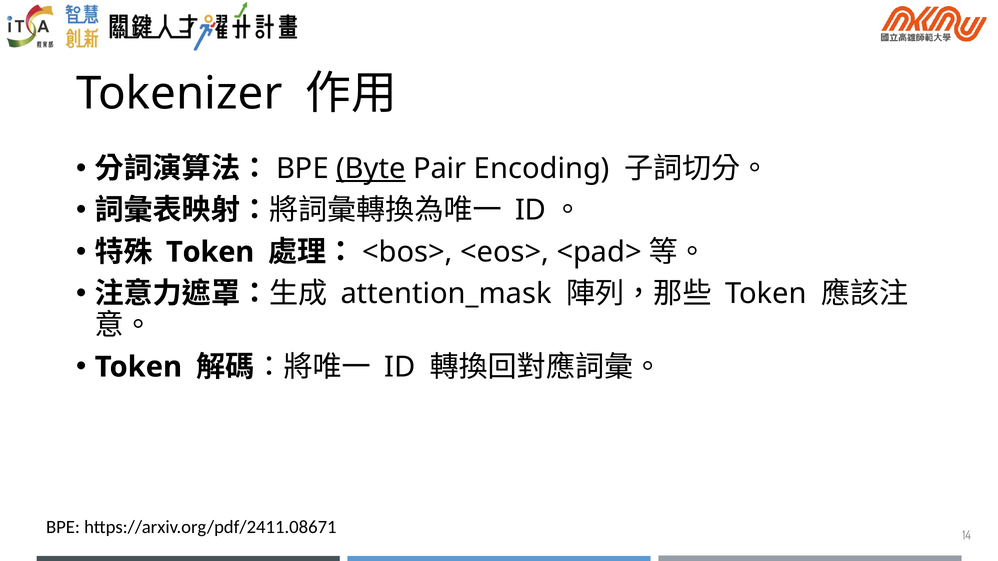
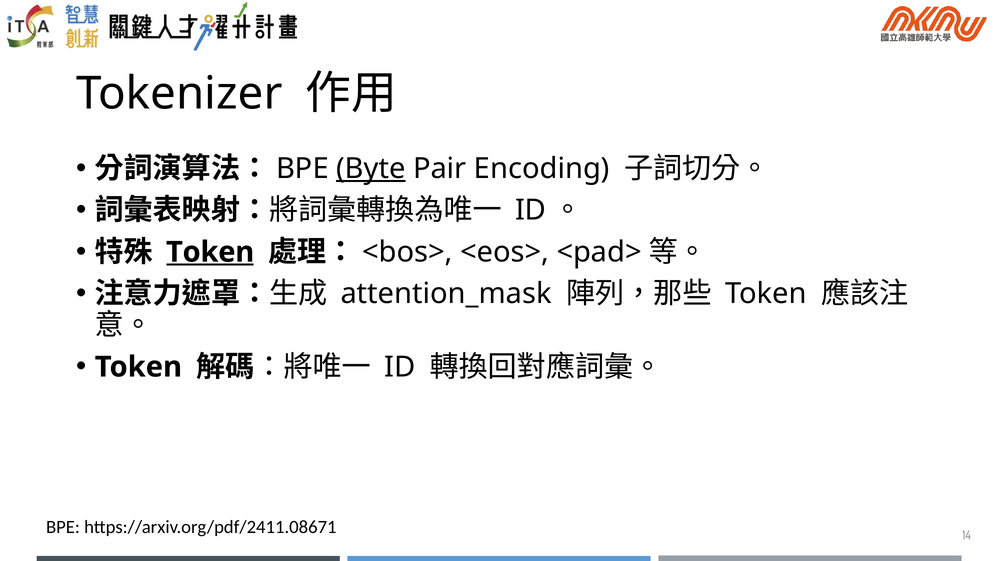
Token underline: none -> present (210, 252)
